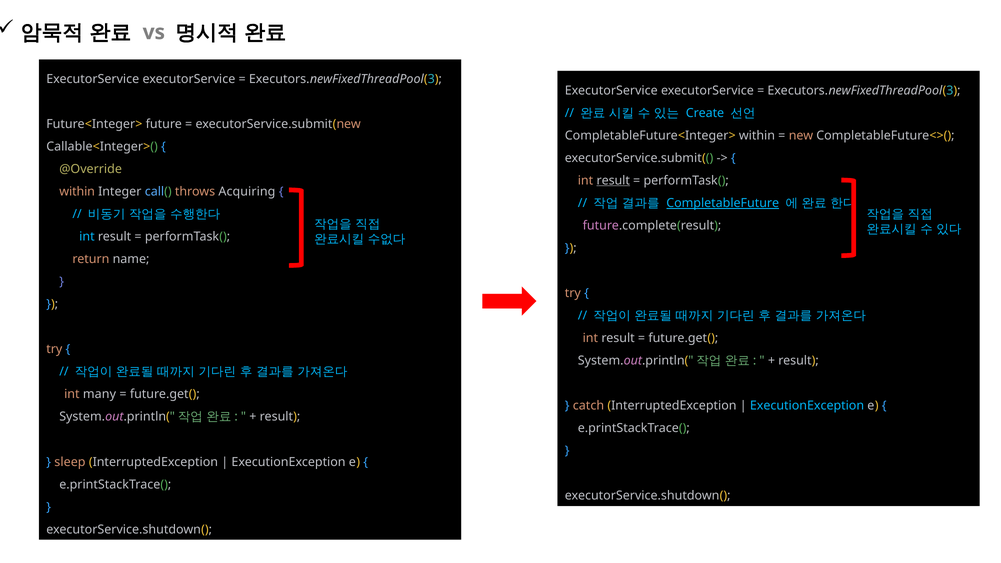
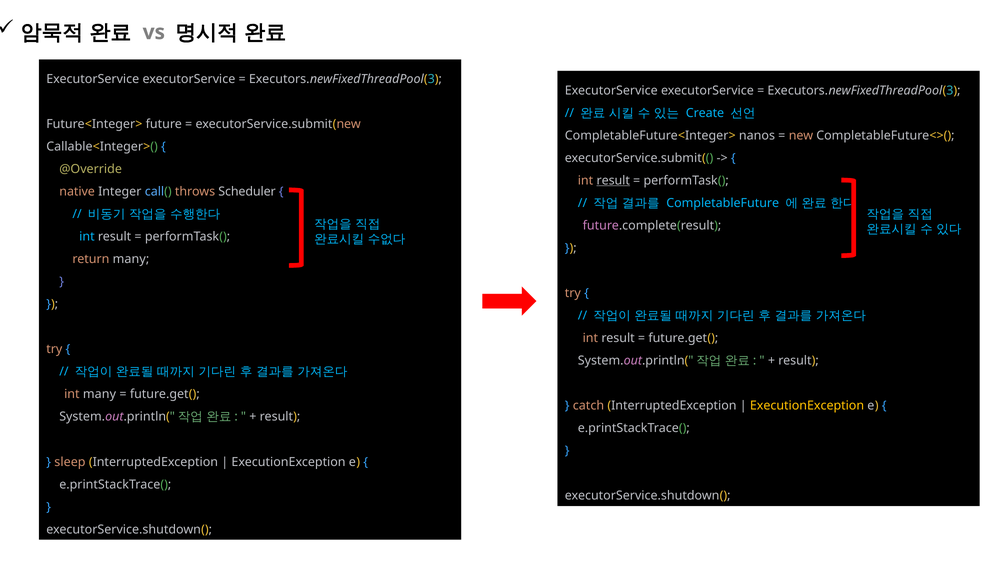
CompletableFuture<Integer> within: within -> nanos (757, 135)
within: within -> native (77, 192)
Acquiring: Acquiring -> Scheduler (247, 192)
CompletableFuture underline: present -> none (723, 203)
return name: name -> many (131, 259)
ExecutionException colour: light blue -> yellow (807, 406)
